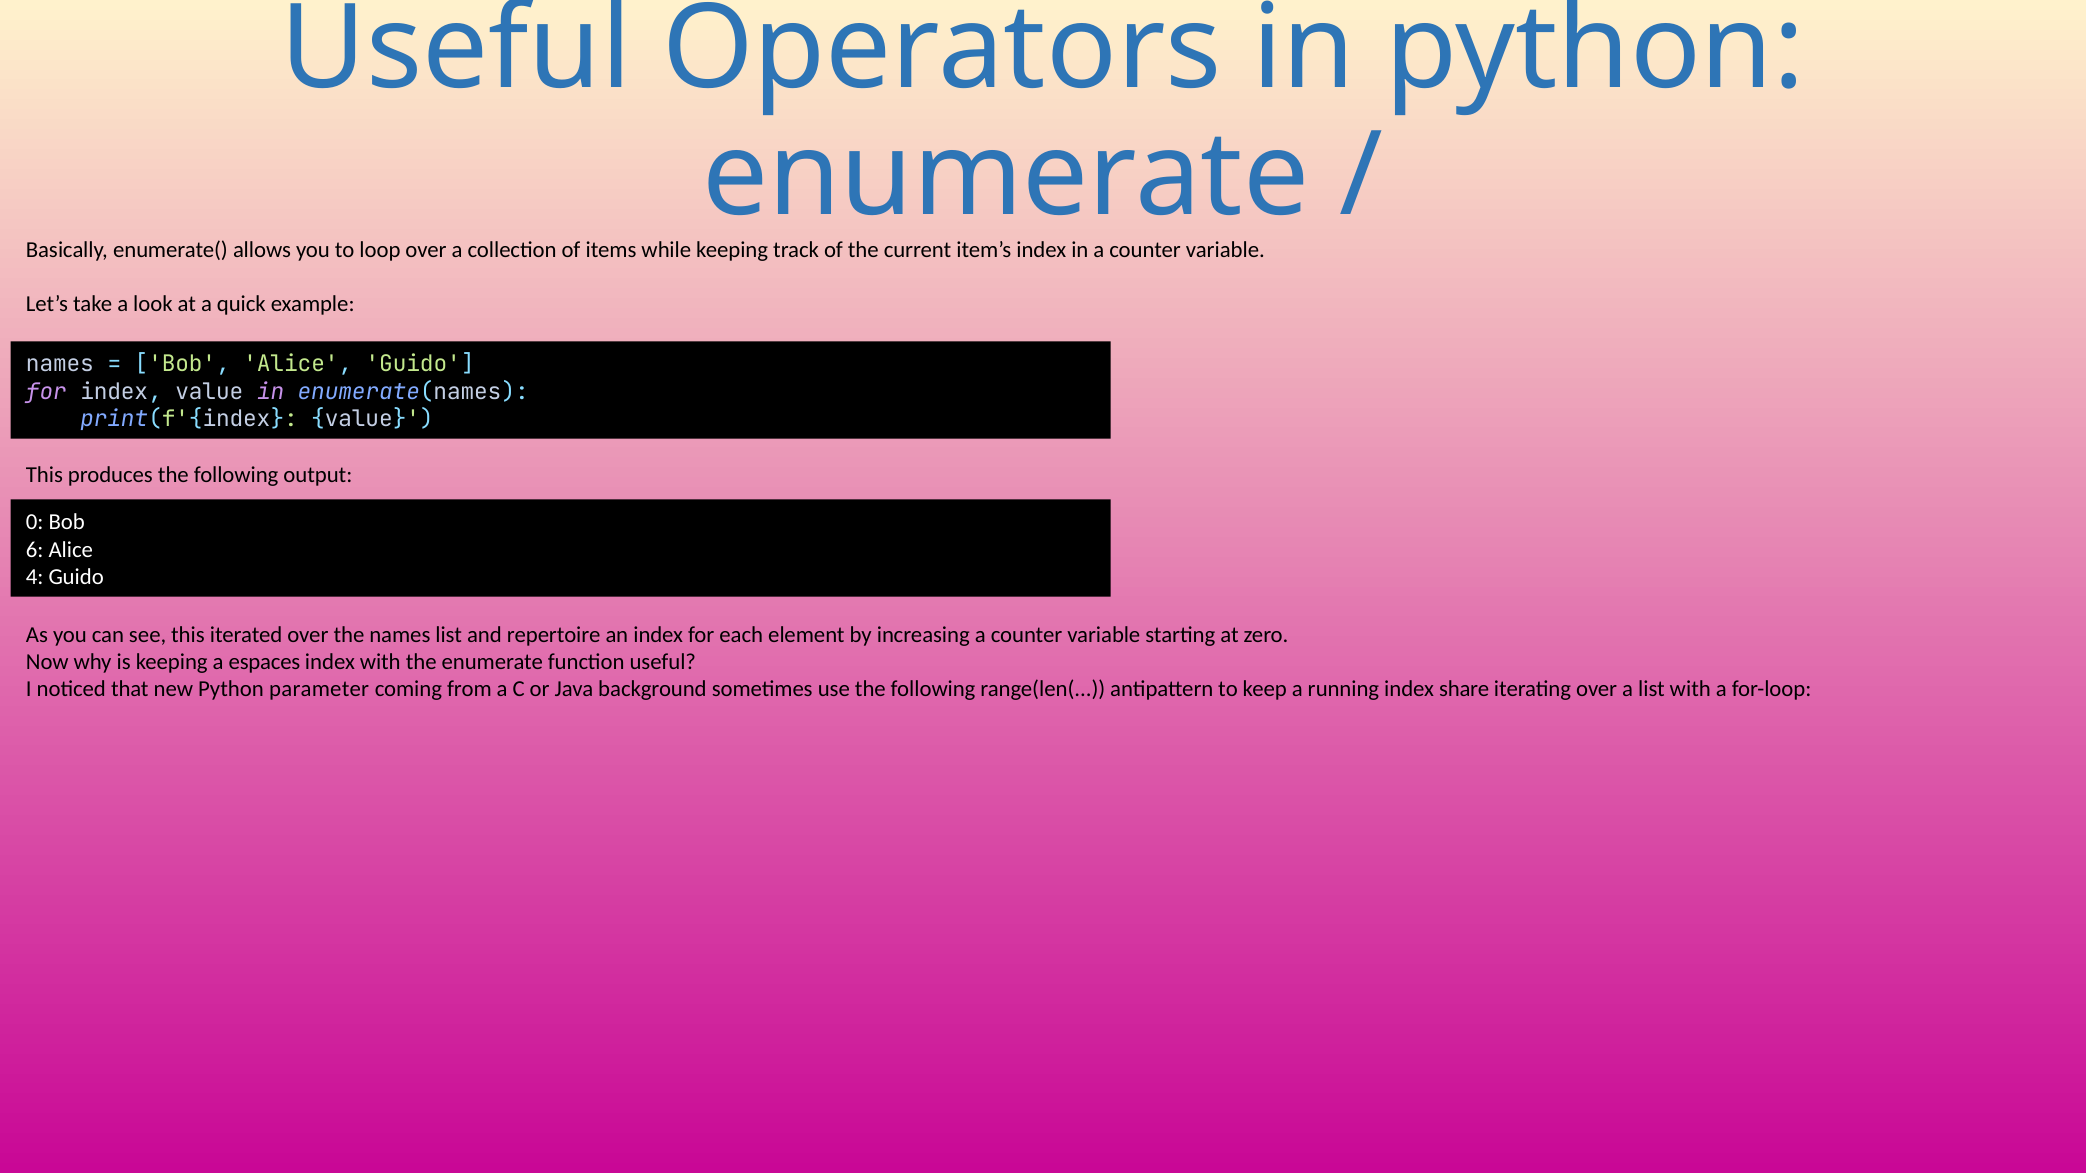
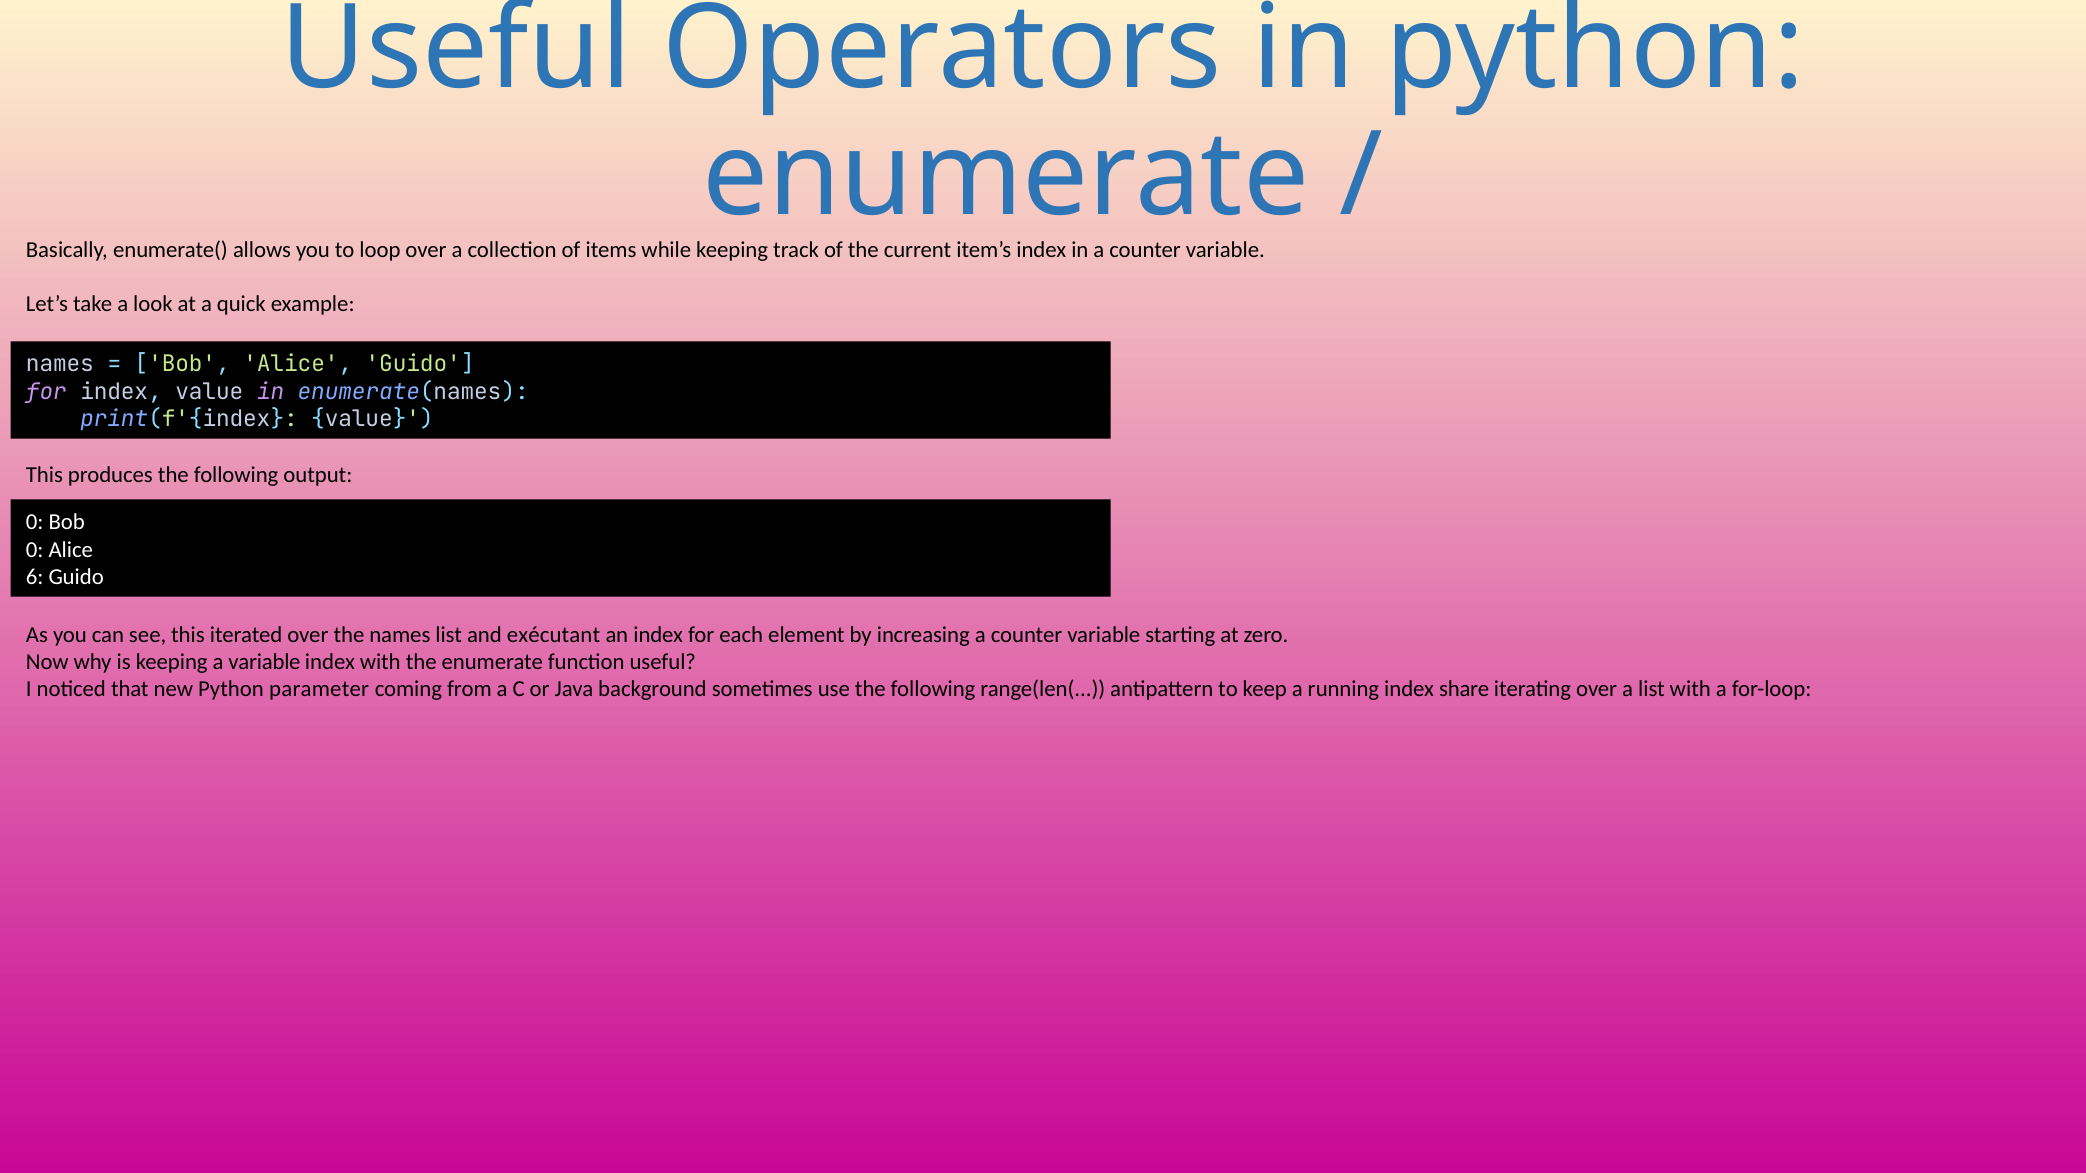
6: 6 -> 0 (35, 550)
4: 4 -> 6 (35, 577)
repertoire: repertoire -> exécutant (554, 635)
a espaces: espaces -> variable (264, 662)
